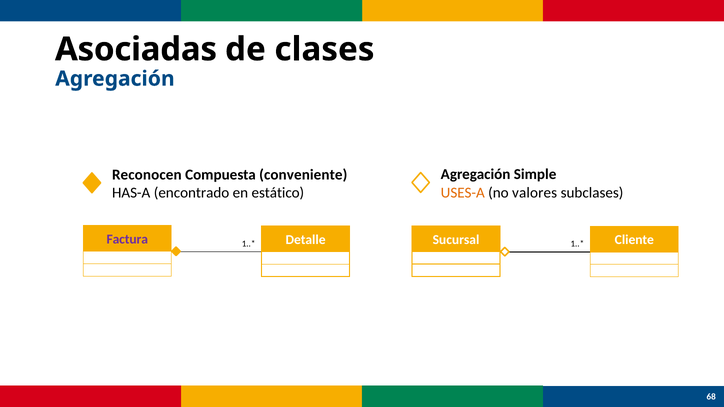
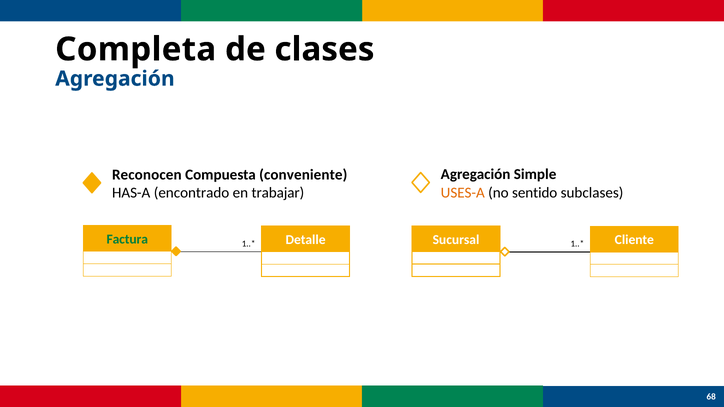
Asociadas: Asociadas -> Completa (136, 49)
valores: valores -> sentido (535, 193)
estático: estático -> trabajar (278, 193)
Factura colour: purple -> green (127, 240)
